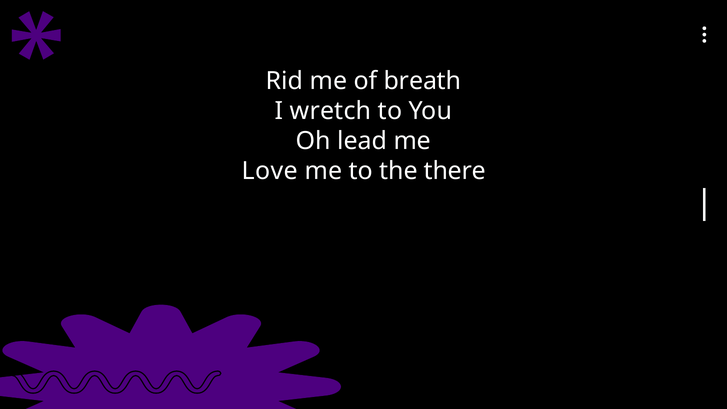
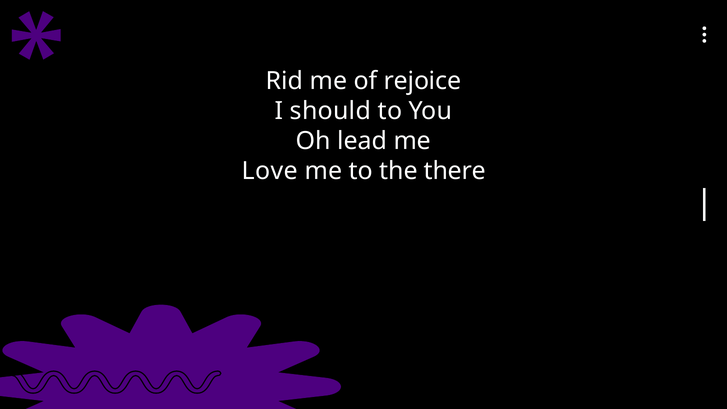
breath: breath -> rejoice (422, 81)
wretch: wretch -> should (330, 111)
